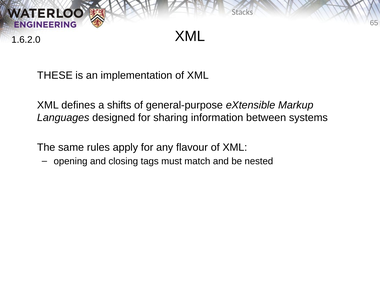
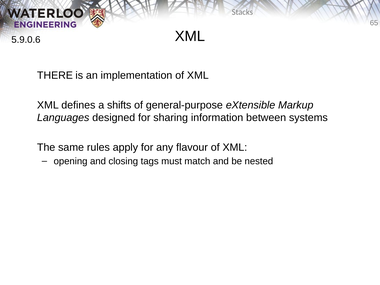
1.6.2.0: 1.6.2.0 -> 5.9.0.6 (26, 40)
THESE: THESE -> THERE (55, 75)
